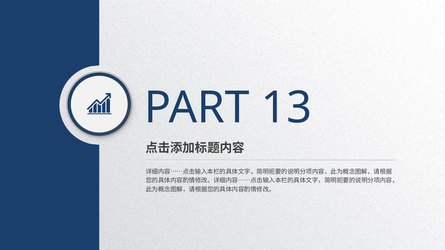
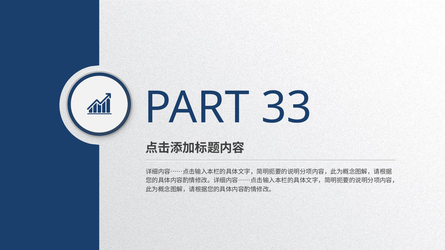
13: 13 -> 33 (287, 108)
